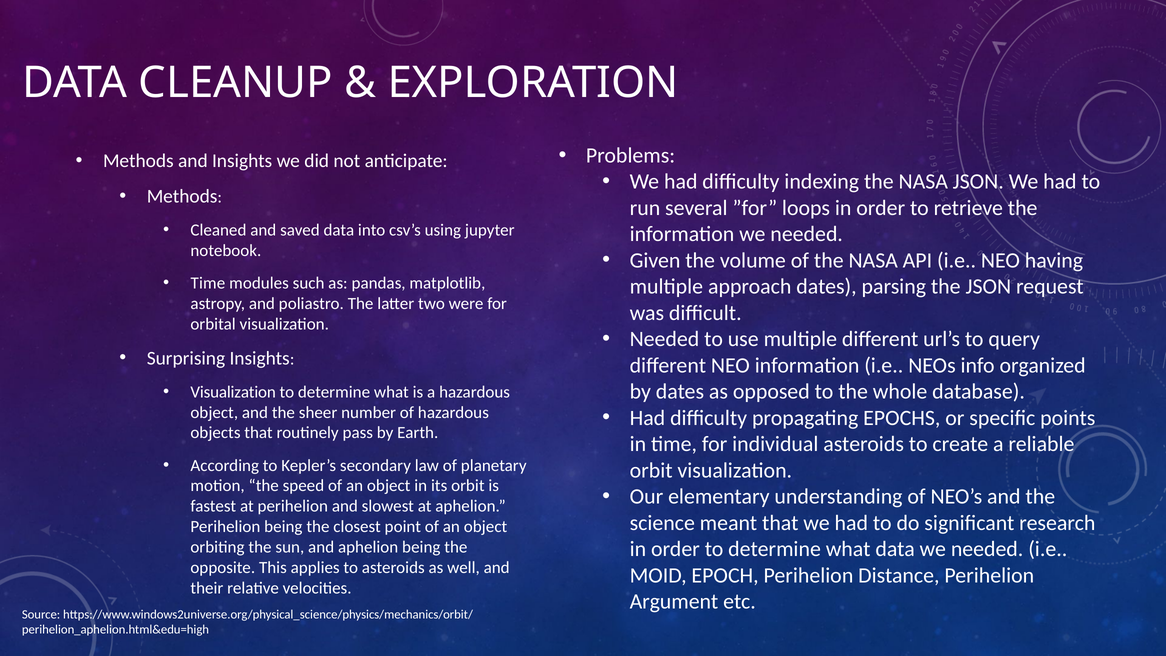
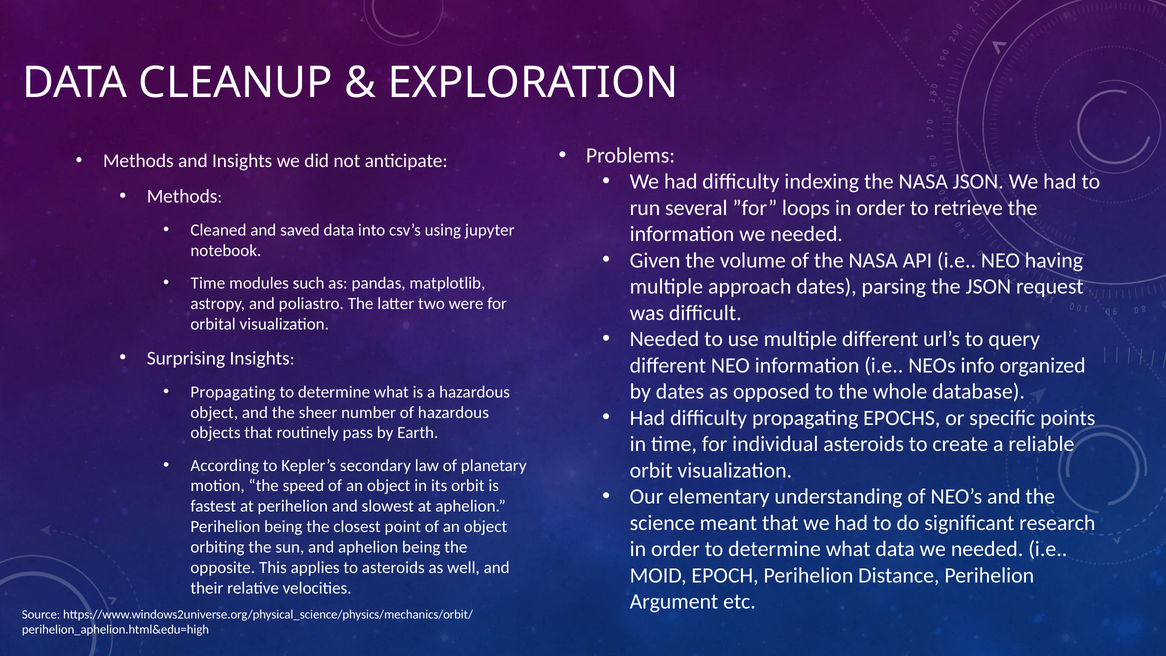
Visualization: Visualization -> Propagating (233, 392)
